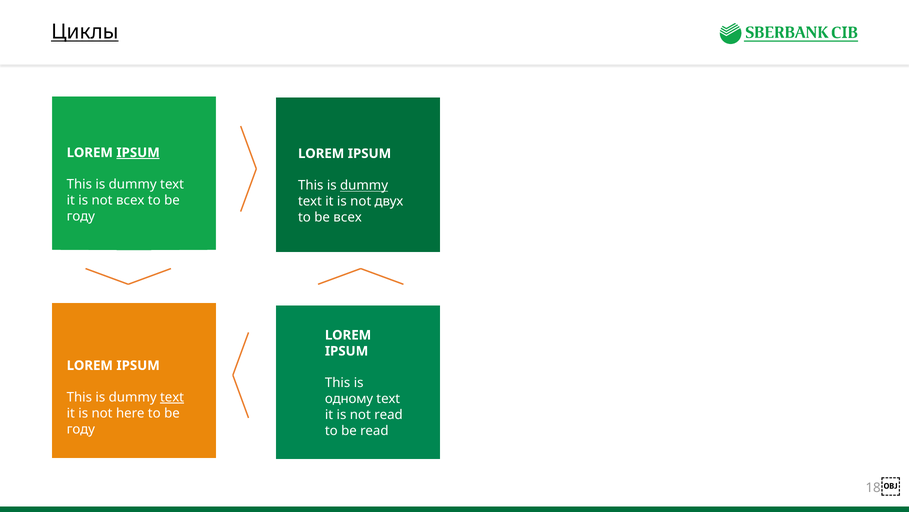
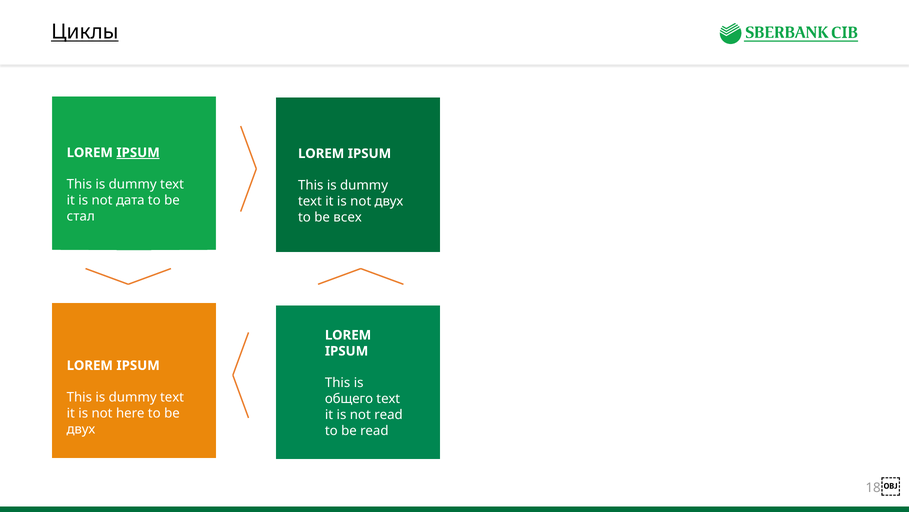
dummy underline: present -> none (364, 185)
not всех: всех -> дата (130, 200)
году: году -> стал (81, 216)
text underline: present -> none (172, 397)
одному: одному -> общего (349, 398)
году: году -> двух (81, 429)
